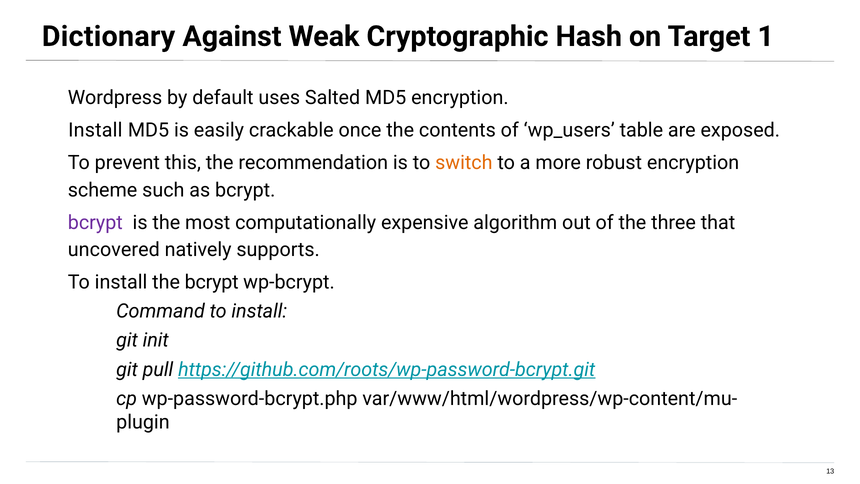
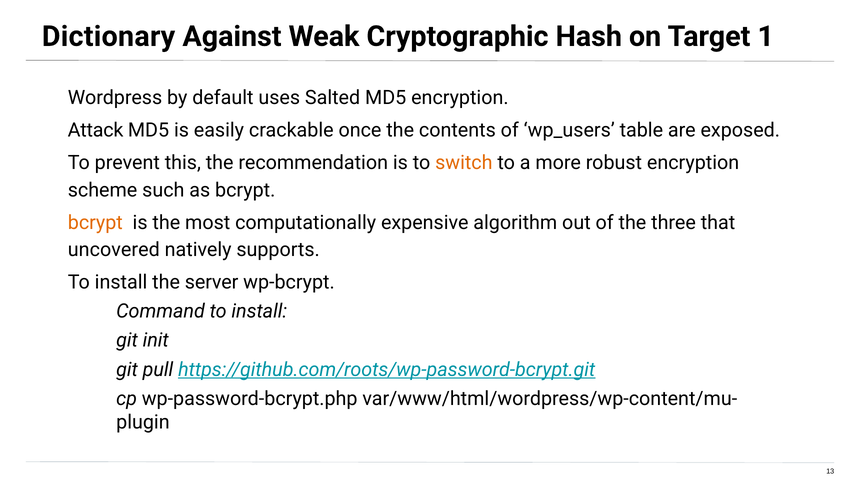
Install: Install -> Attack (96, 130)
bcrypt colour: purple -> orange (95, 223)
the bcrypt: bcrypt -> server (212, 282)
